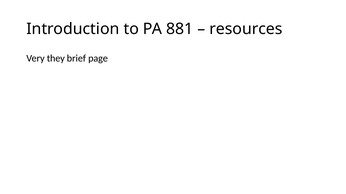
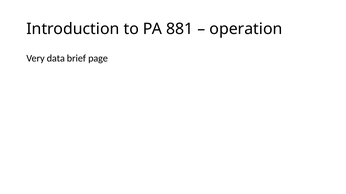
resources: resources -> operation (246, 29)
they: they -> data (56, 58)
